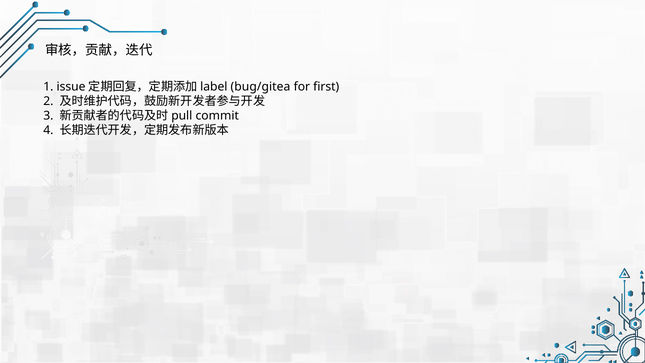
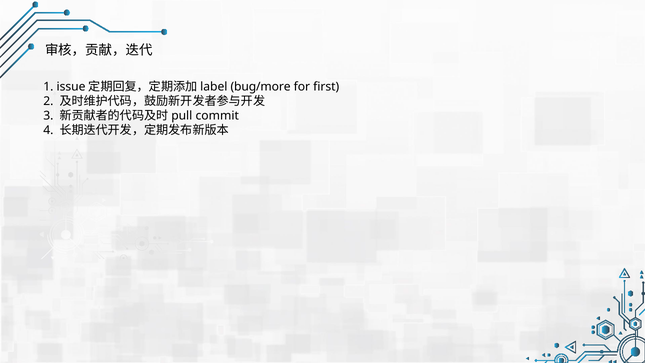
bug/gitea: bug/gitea -> bug/more (261, 86)
